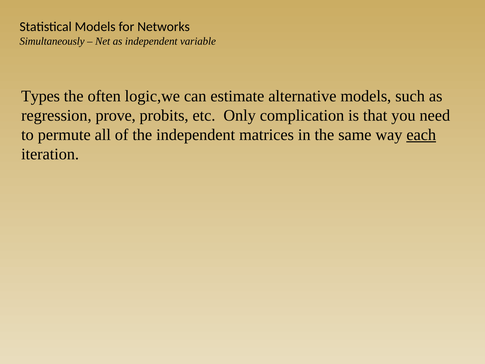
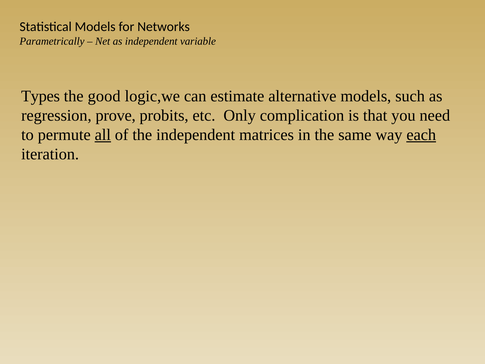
Simultaneously: Simultaneously -> Parametrically (52, 41)
often: often -> good (104, 96)
all underline: none -> present (103, 135)
